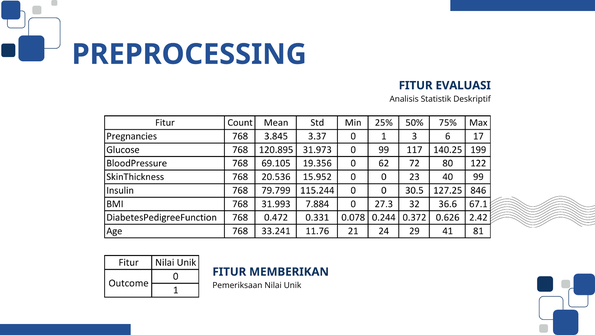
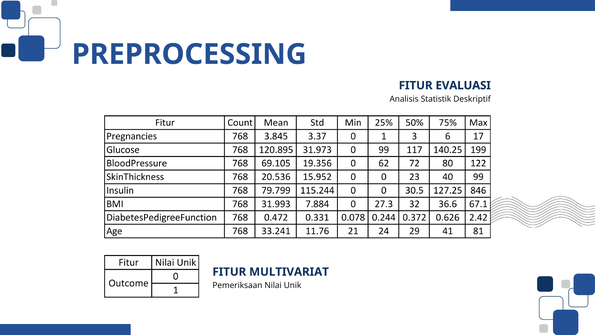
MEMBERIKAN: MEMBERIKAN -> MULTIVARIAT (289, 272)
